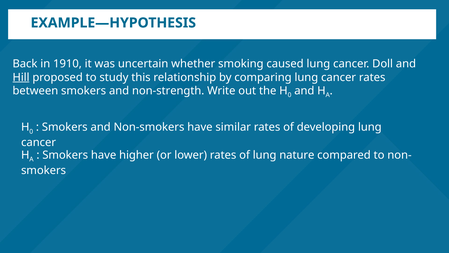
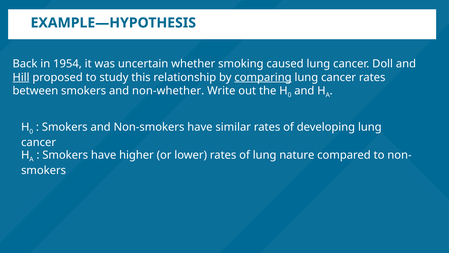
1910: 1910 -> 1954 (67, 64)
comparing underline: none -> present (263, 77)
non-strength: non-strength -> non-whether (168, 91)
